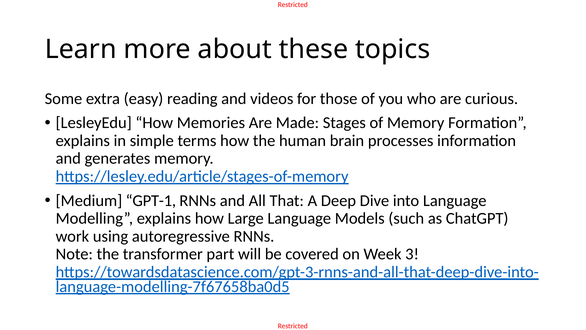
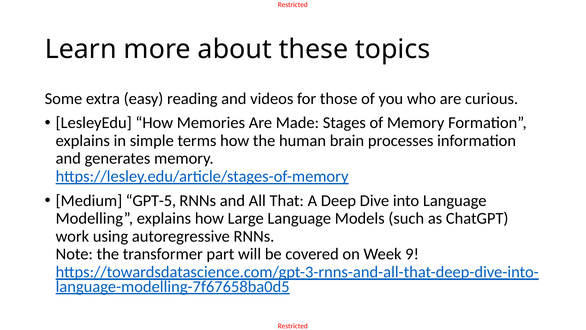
GPT-1: GPT-1 -> GPT-5 (151, 200)
3: 3 -> 9 (412, 254)
